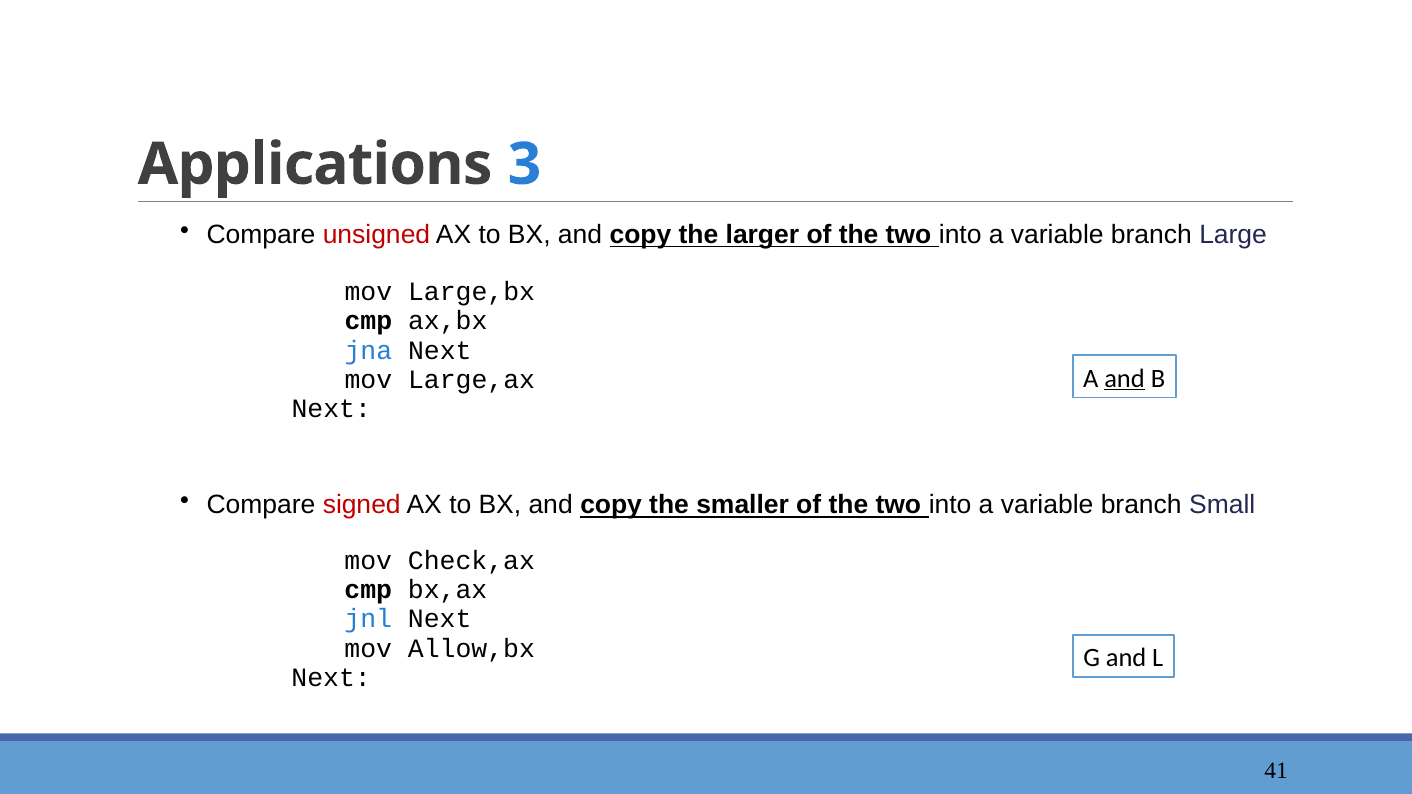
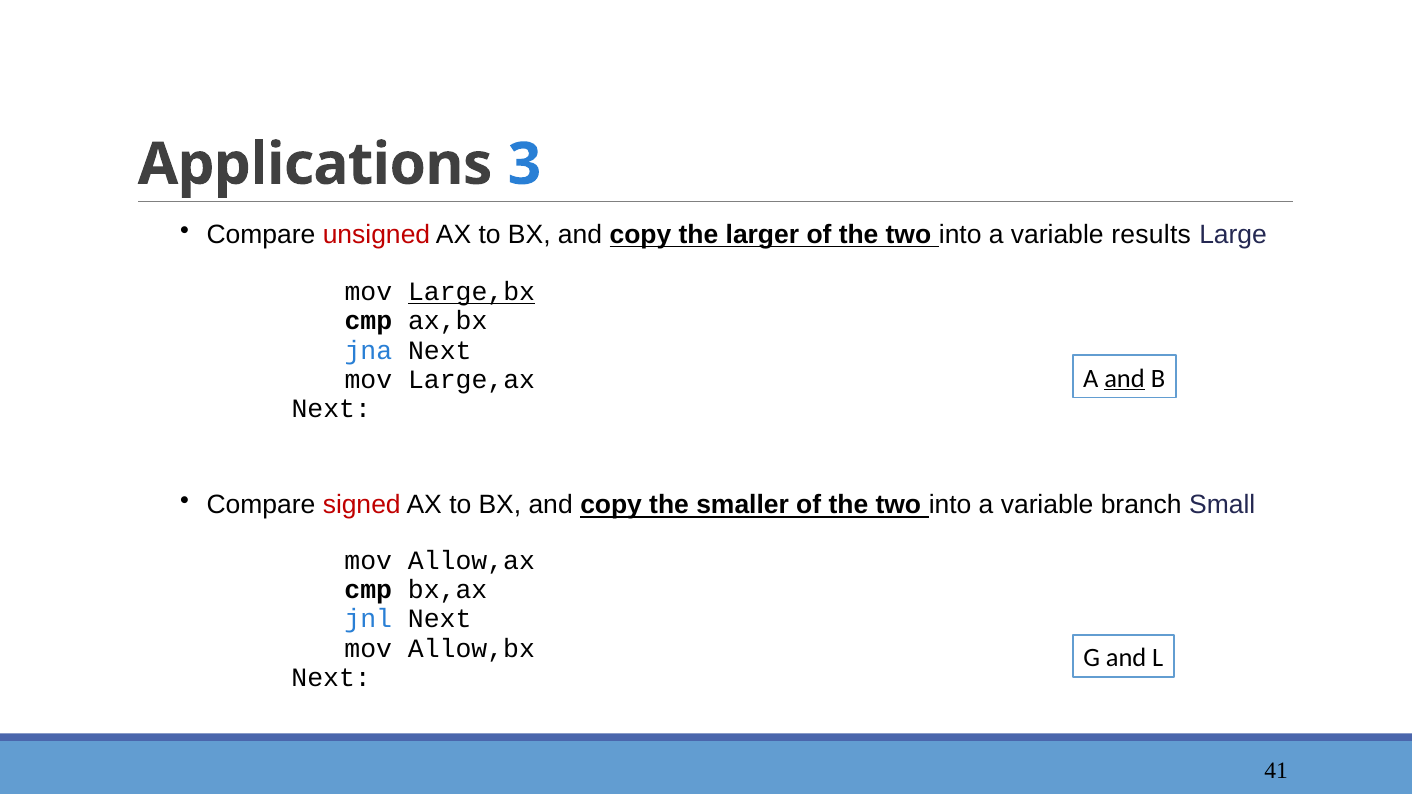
branch: branch -> results (1151, 235)
Large,bx underline: none -> present (472, 292)
Check,ax: Check,ax -> Allow,ax (471, 561)
